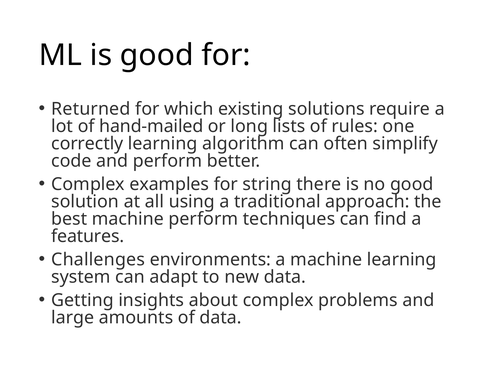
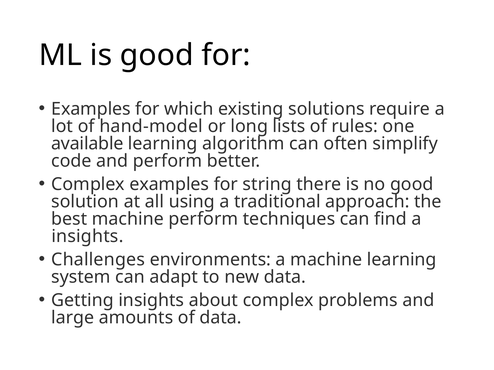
Returned: Returned -> Examples (91, 109)
hand-mailed: hand-mailed -> hand-model (151, 126)
correctly: correctly -> available (87, 144)
features: features -> insights (87, 237)
